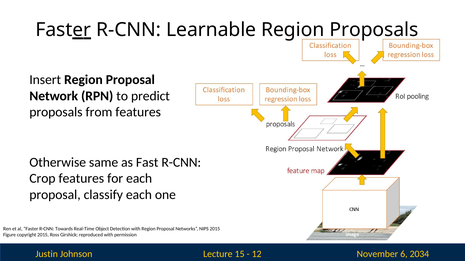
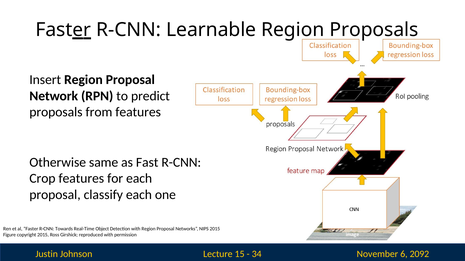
12: 12 -> 34 (257, 255)
2034: 2034 -> 2092 (419, 254)
